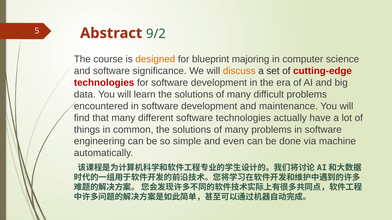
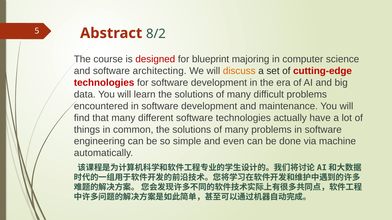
9/2: 9/2 -> 8/2 (156, 34)
designed colour: orange -> red (155, 59)
significance: significance -> architecting (160, 71)
